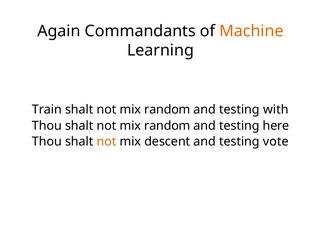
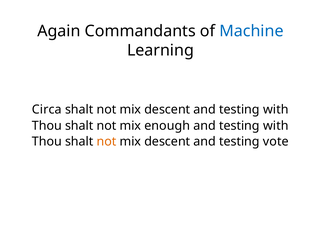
Machine colour: orange -> blue (251, 31)
Train: Train -> Circa (47, 109)
random: random -> descent (167, 109)
random: random -> enough (167, 126)
here: here -> with (276, 126)
